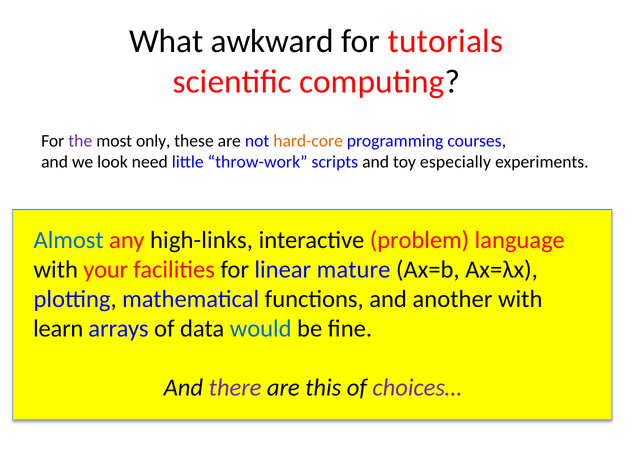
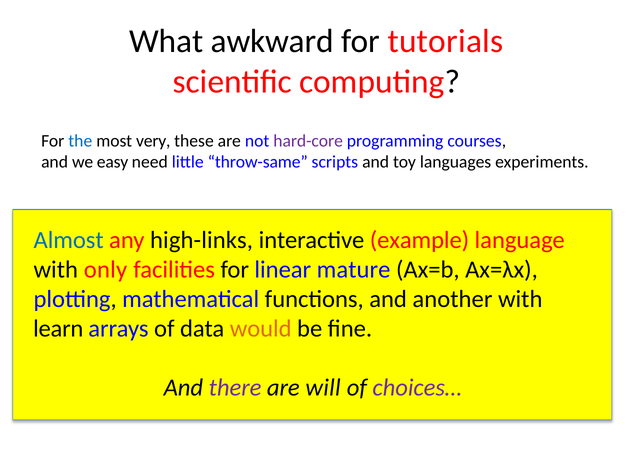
the colour: purple -> blue (80, 141)
only: only -> very (153, 141)
hard-core colour: orange -> purple (308, 141)
look: look -> easy (113, 162)
throw-work: throw-work -> throw-same (258, 162)
especially: especially -> languages (456, 162)
problem: problem -> example (419, 240)
your: your -> only (105, 269)
would colour: blue -> orange (261, 329)
this: this -> will (323, 388)
